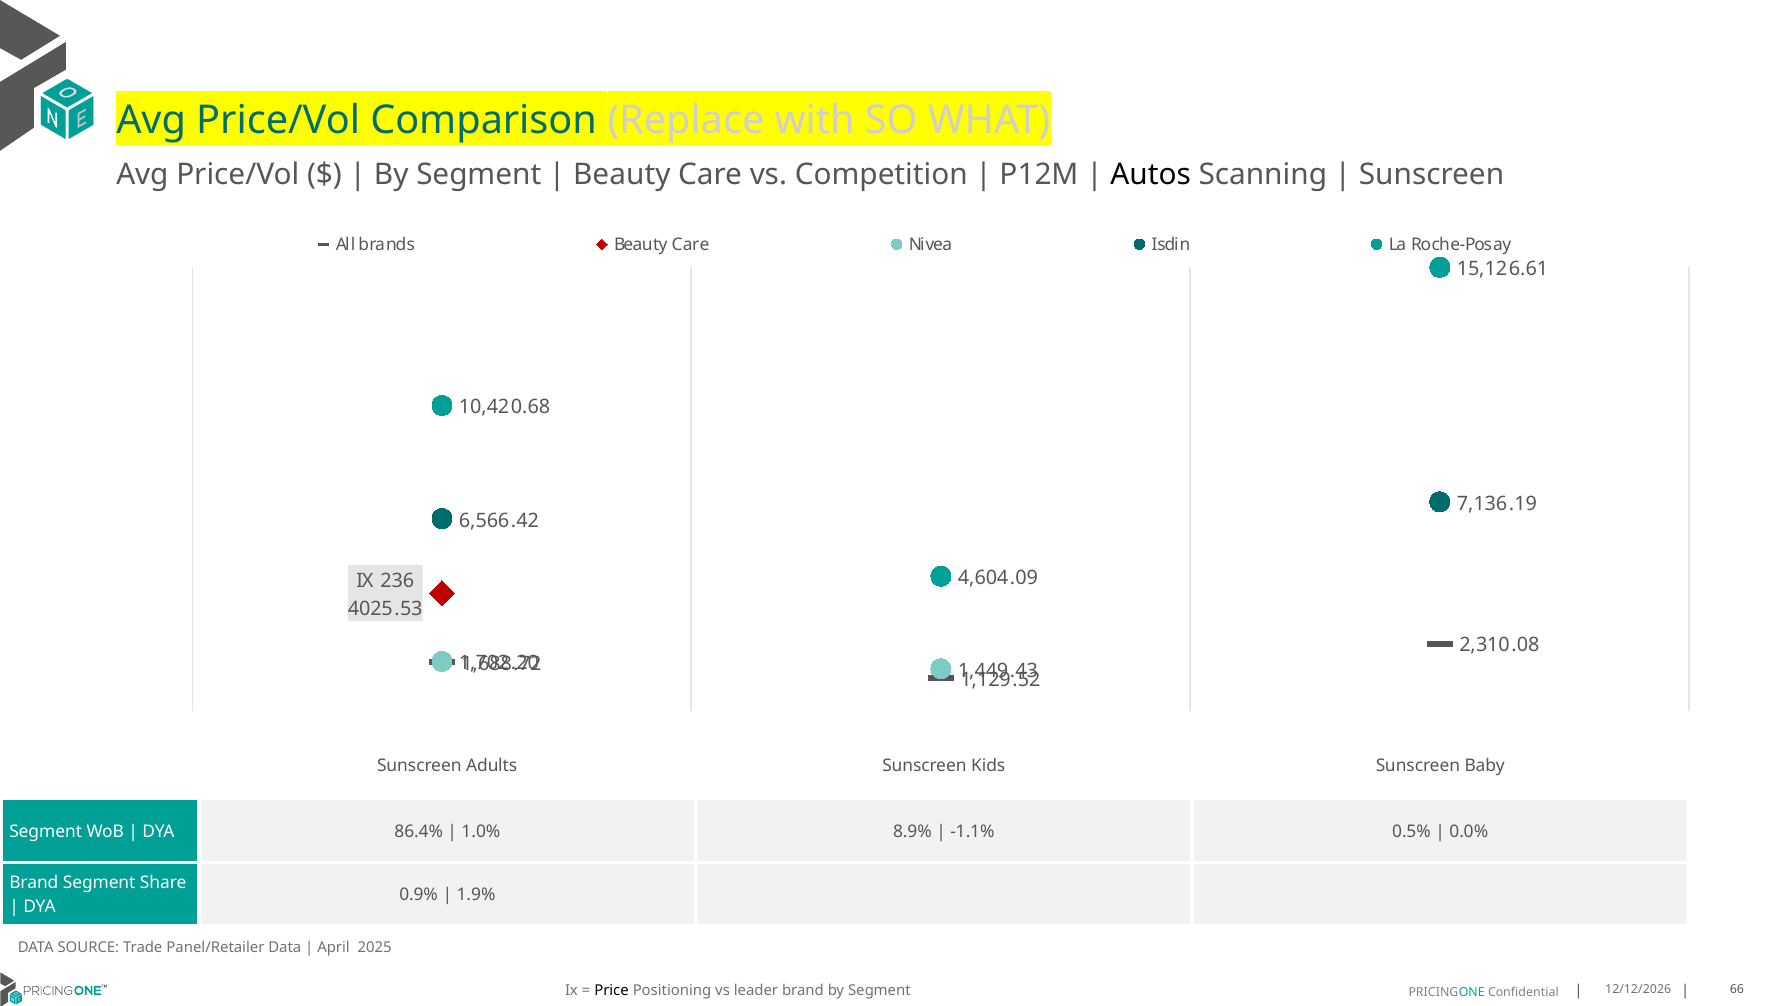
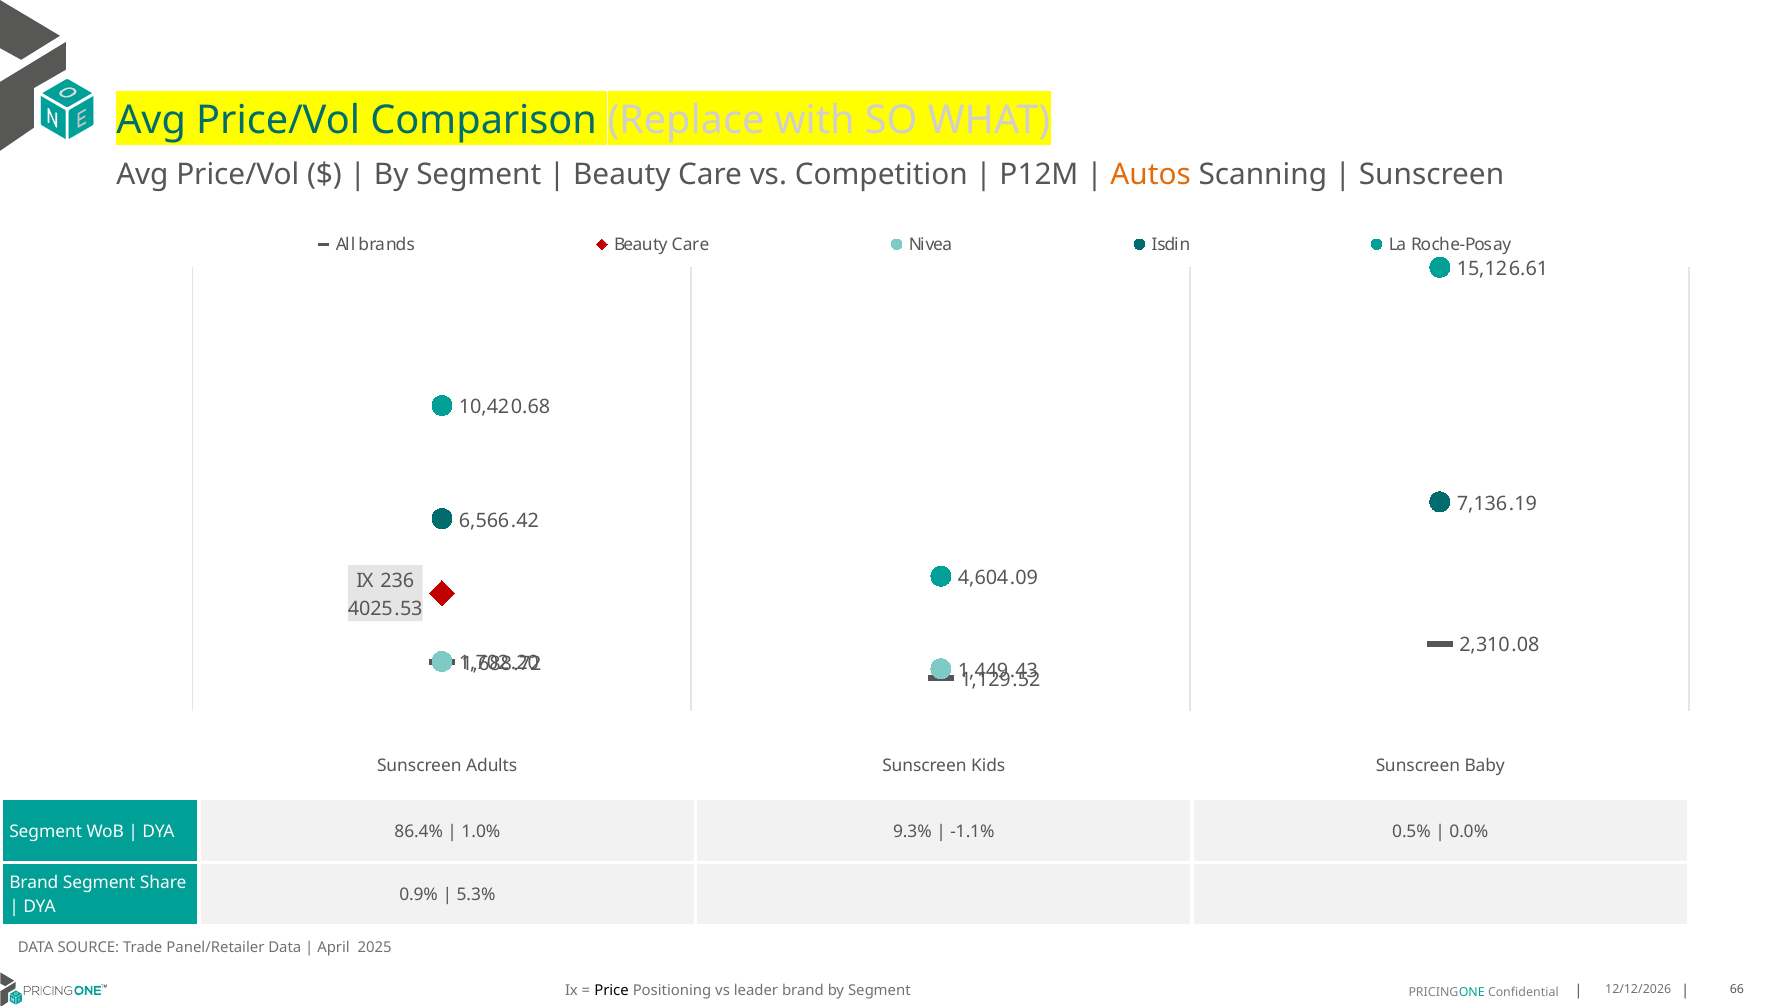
Autos colour: black -> orange (1151, 174)
8.9%: 8.9% -> 9.3% (912, 831)
1.9%: 1.9% -> 5.3% (476, 895)
